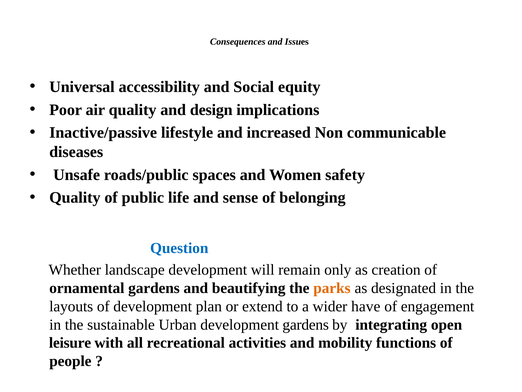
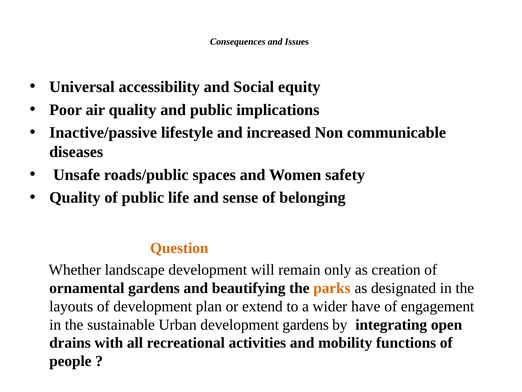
and design: design -> public (211, 110)
Question colour: blue -> orange (179, 248)
leisure: leisure -> drains (70, 343)
